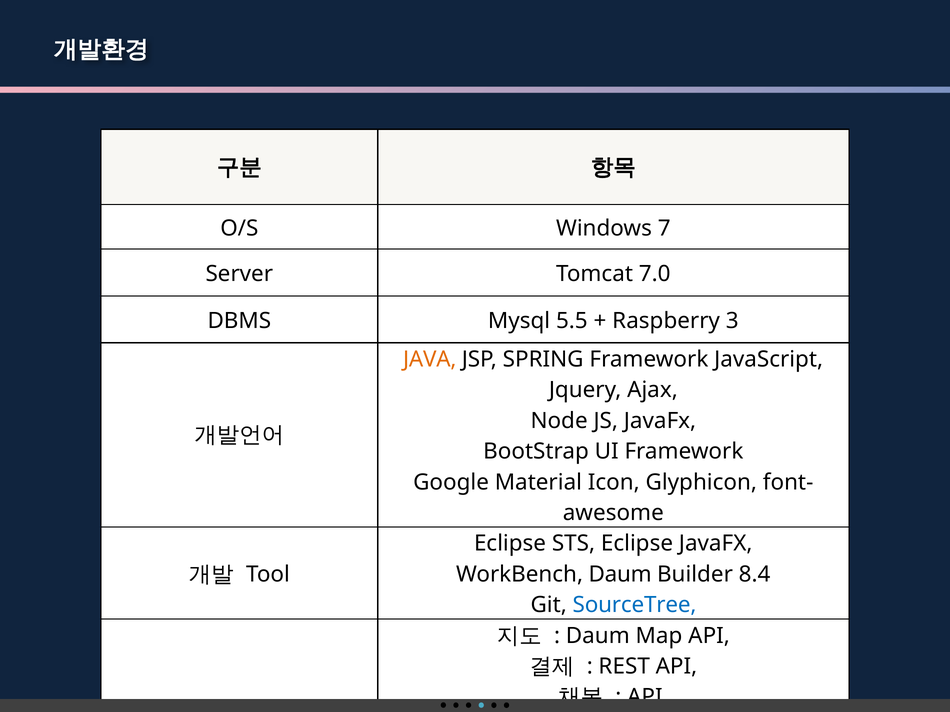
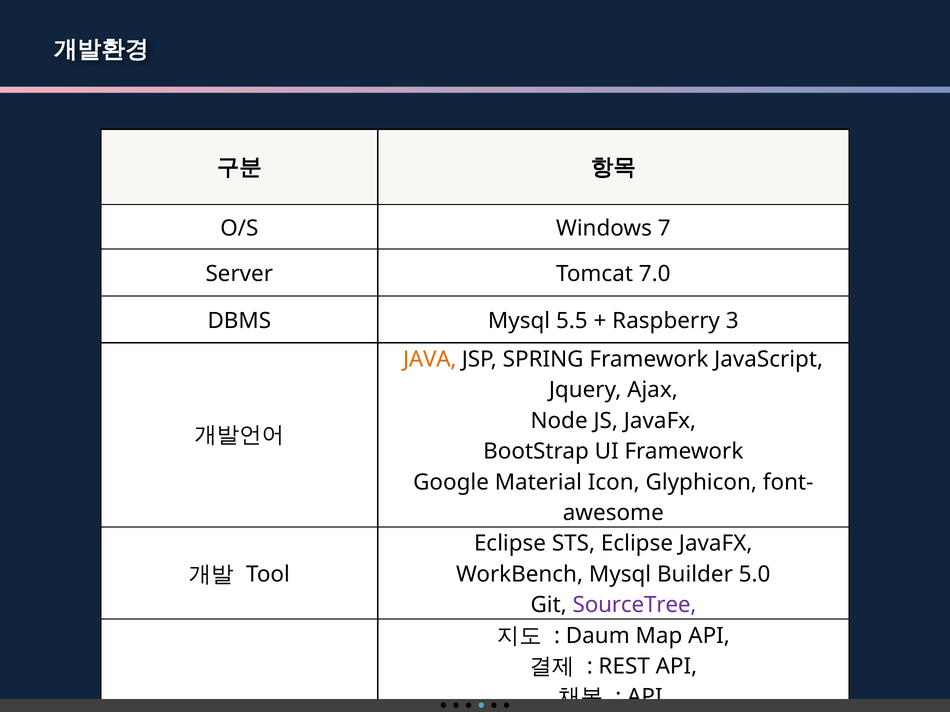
WorkBench Daum: Daum -> Mysql (620, 575)
8.4: 8.4 -> 5.0 (755, 575)
SourceTree colour: blue -> purple (635, 605)
